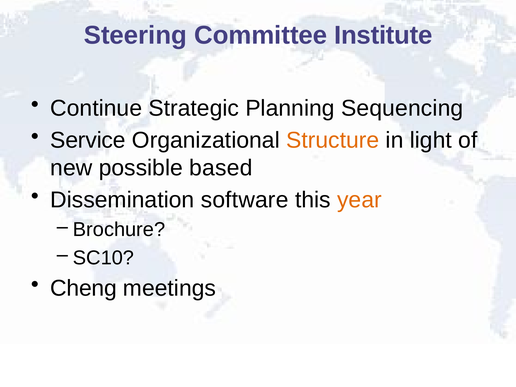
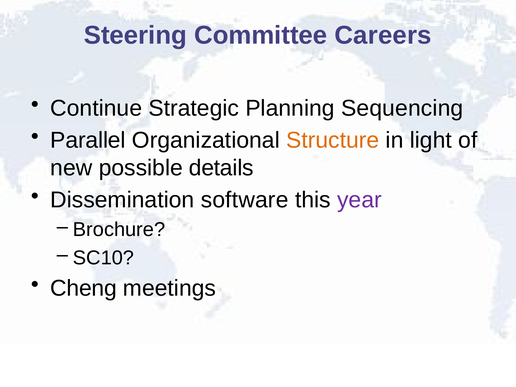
Institute: Institute -> Careers (383, 35)
Service: Service -> Parallel (88, 140)
based: based -> details (221, 168)
year colour: orange -> purple (359, 200)
